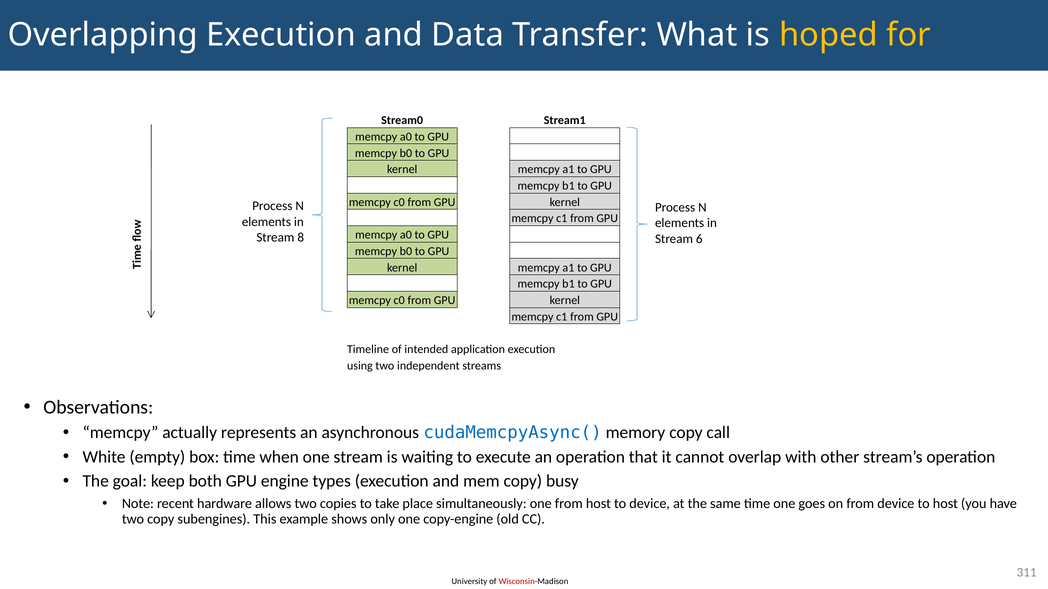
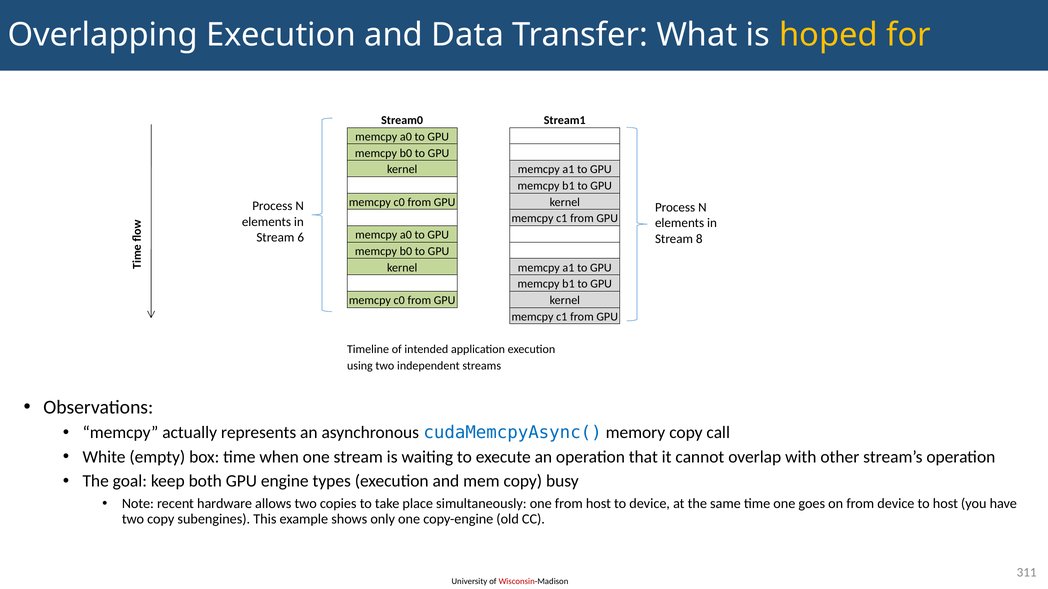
8: 8 -> 6 (301, 238)
6: 6 -> 8 (699, 239)
